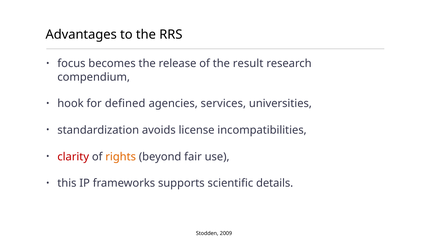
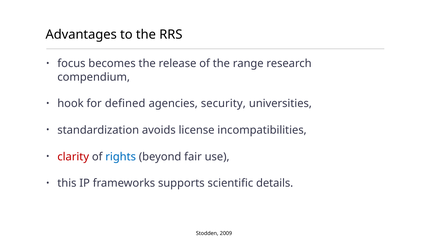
result: result -> range (248, 64)
services: services -> security (223, 103)
rights colour: orange -> blue (121, 157)
